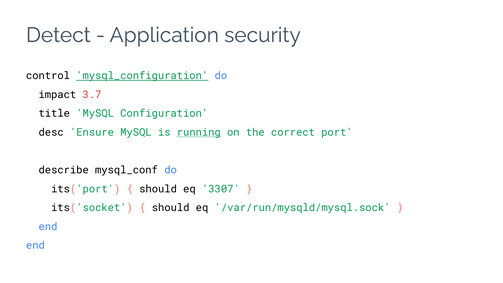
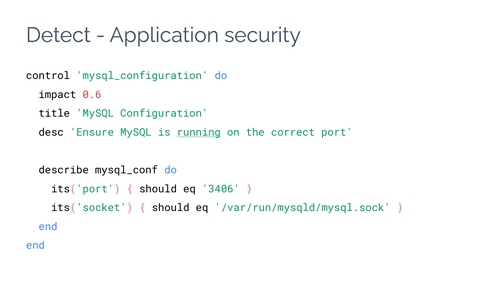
mysql_configuration underline: present -> none (142, 76)
3.7: 3.7 -> 0.6 (92, 95)
3307: 3307 -> 3406 (221, 189)
